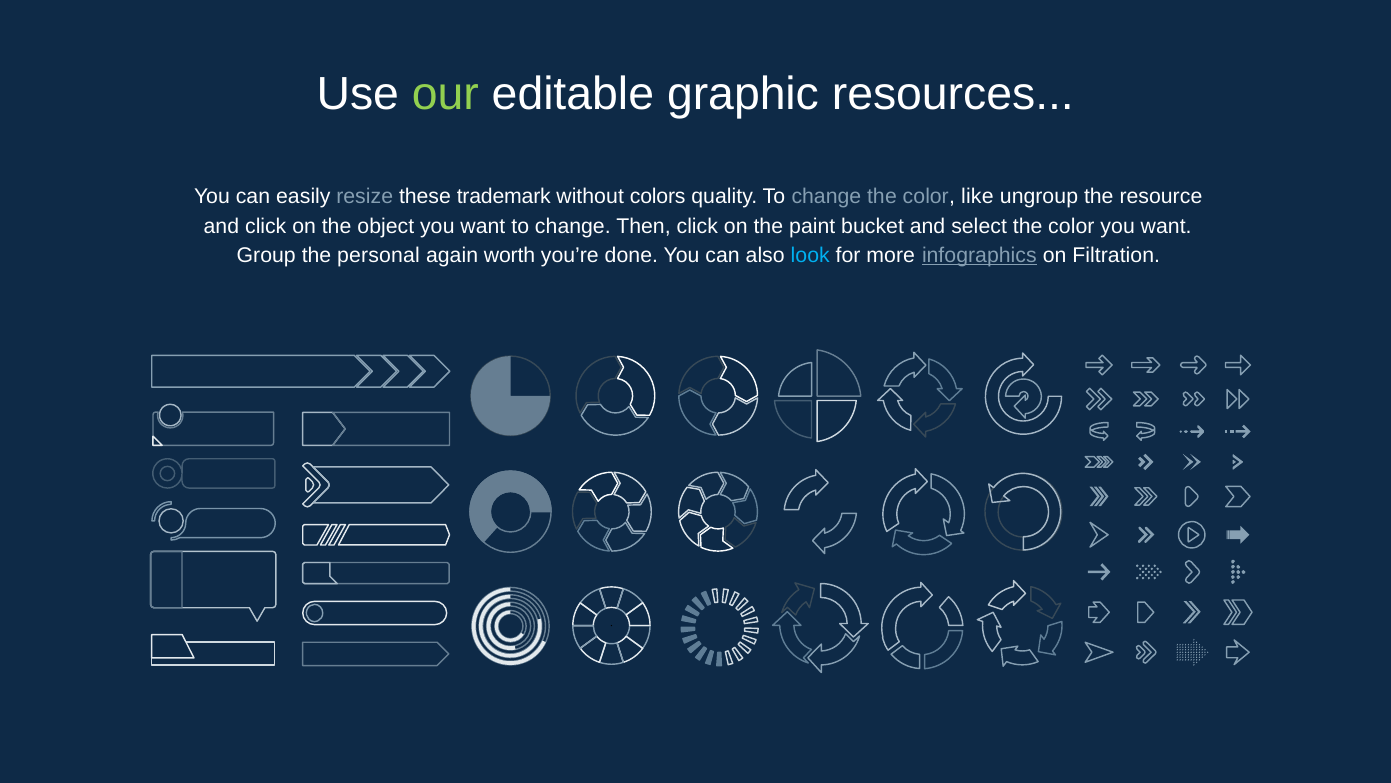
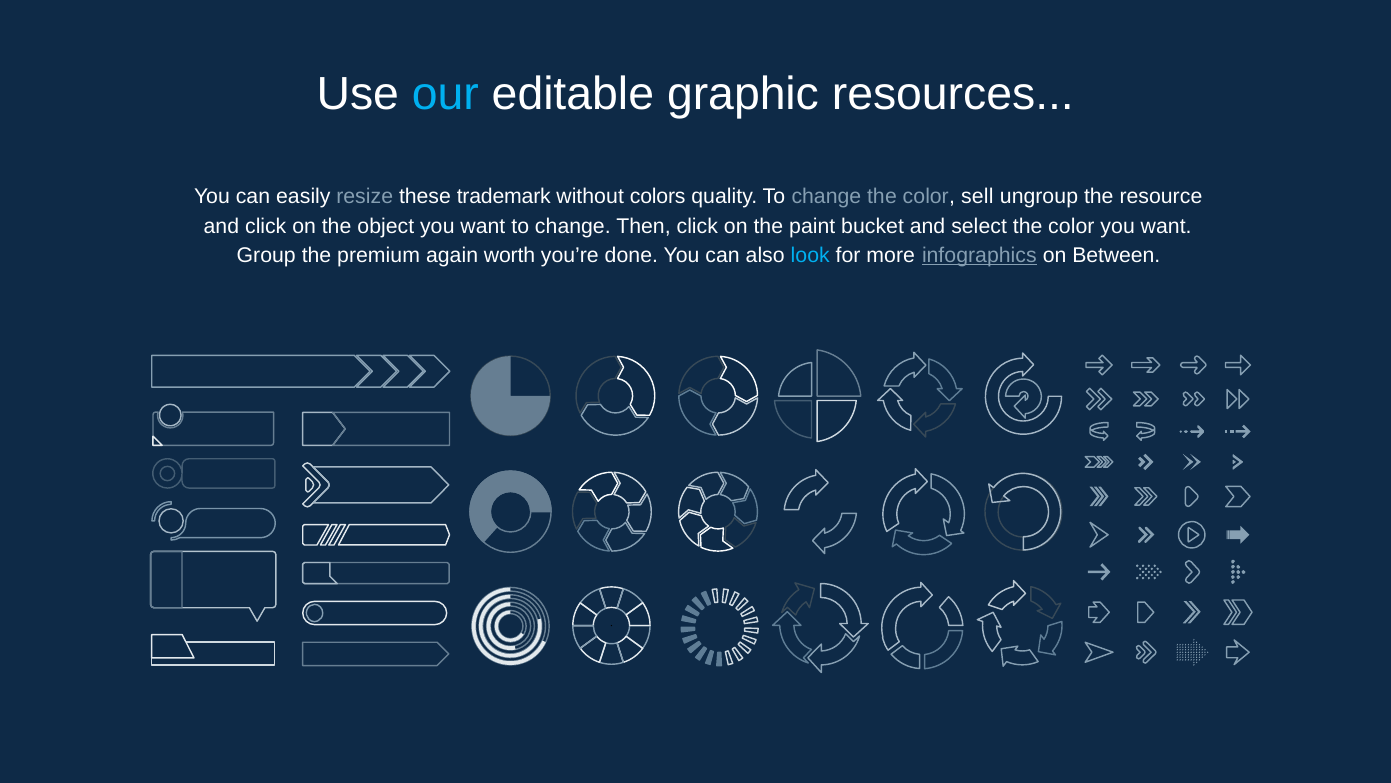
our colour: light green -> light blue (445, 94)
like: like -> sell (977, 197)
personal: personal -> premium (379, 255)
Filtration: Filtration -> Between (1116, 255)
